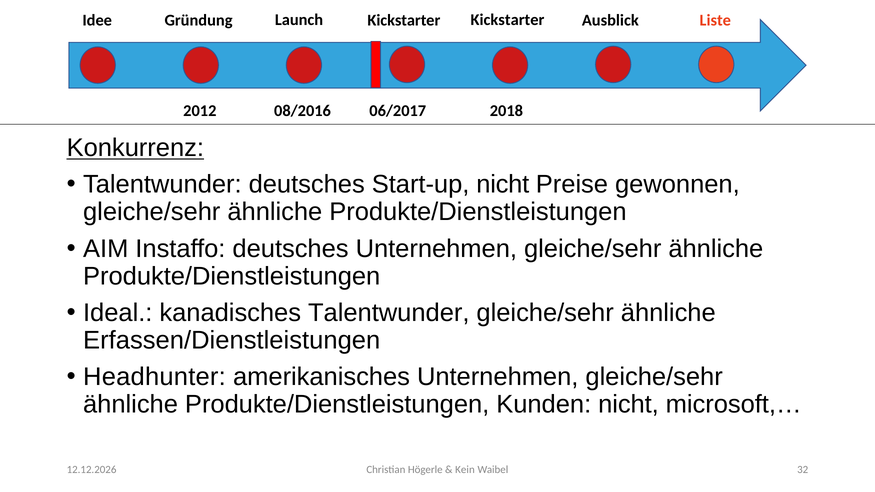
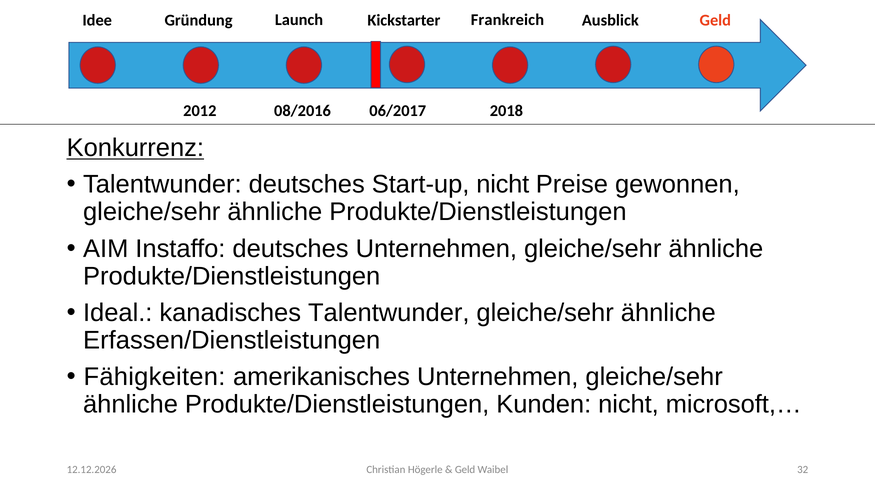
Kickstarter: Kickstarter -> Frankreich (507, 20)
Ausblick Liste: Liste -> Geld (715, 20)
Headhunter: Headhunter -> Fähigkeiten (154, 377)
Kein: Kein -> Geld (465, 470)
